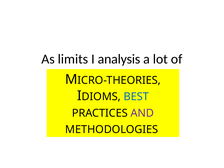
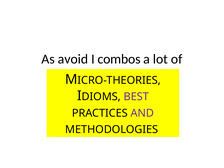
limits: limits -> avoid (73, 59)
analysis: analysis -> combos (119, 59)
BEST colour: blue -> purple (136, 97)
